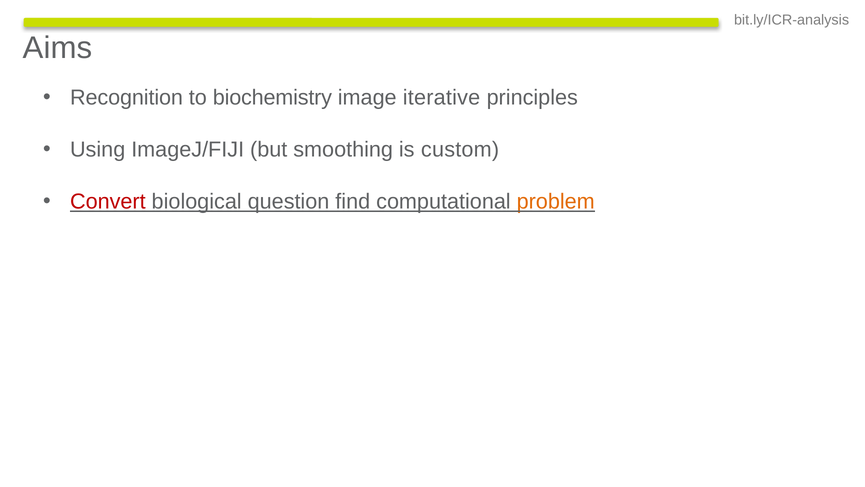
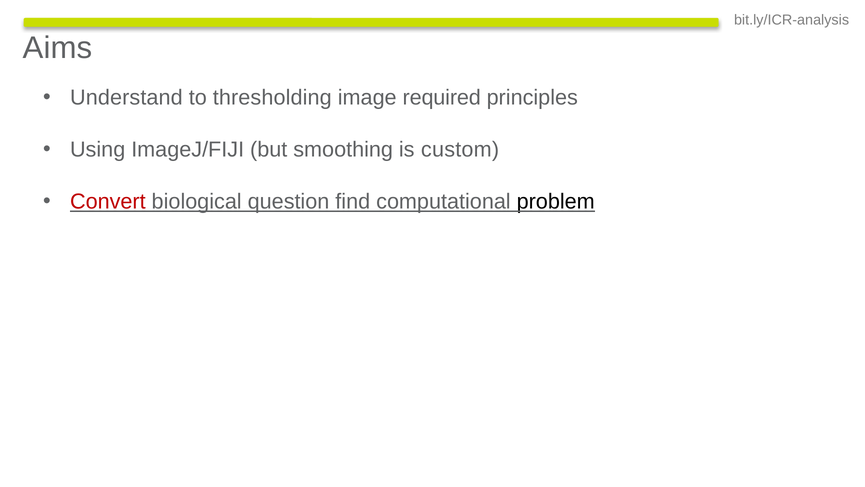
Recognition: Recognition -> Understand (126, 98)
biochemistry: biochemistry -> thresholding (272, 98)
iterative: iterative -> required (442, 98)
problem colour: orange -> black (556, 201)
